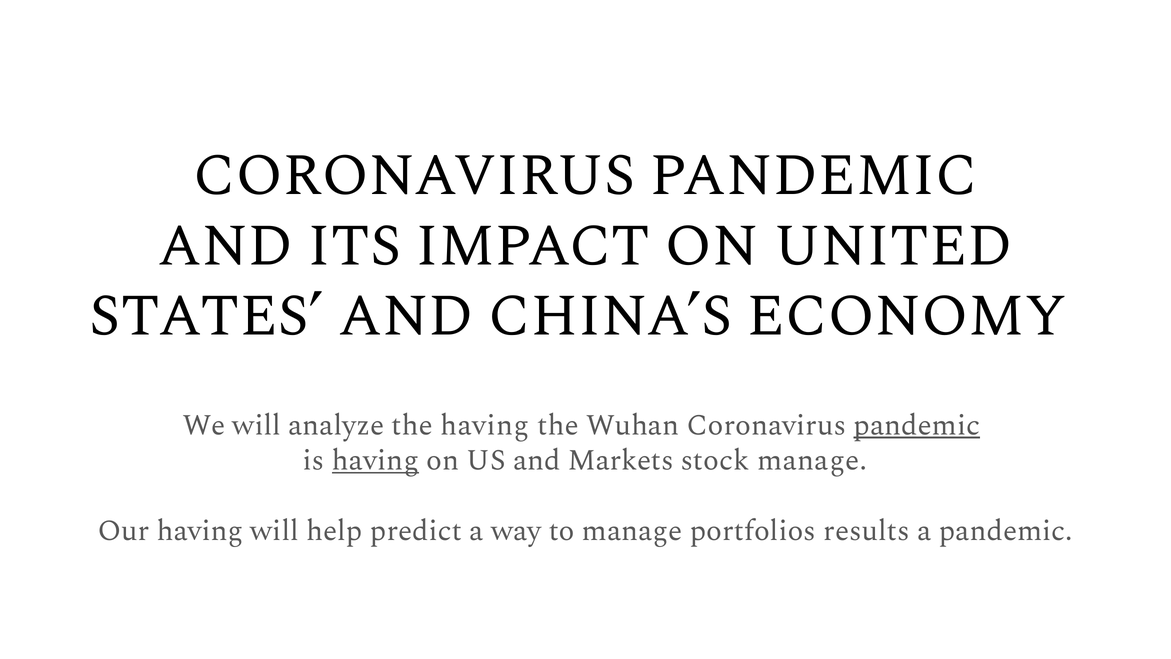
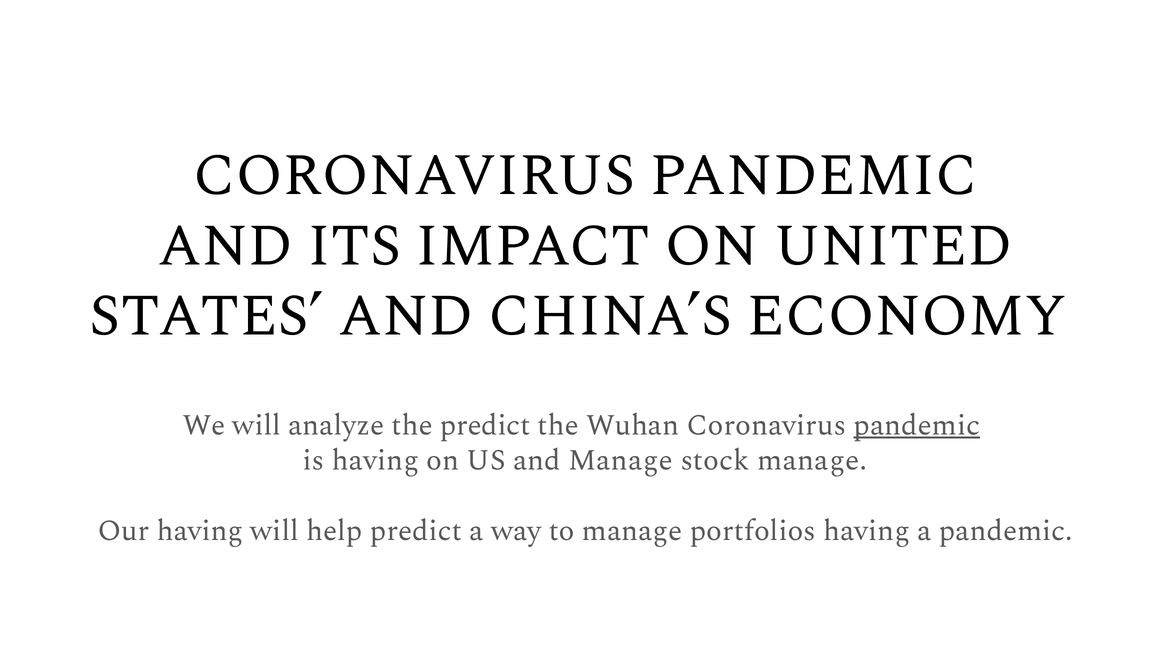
the having: having -> predict (485, 425)
having underline: present -> none (375, 460)
and Markets: Markets -> Manage (621, 460)
portfolios results: results -> having (867, 530)
